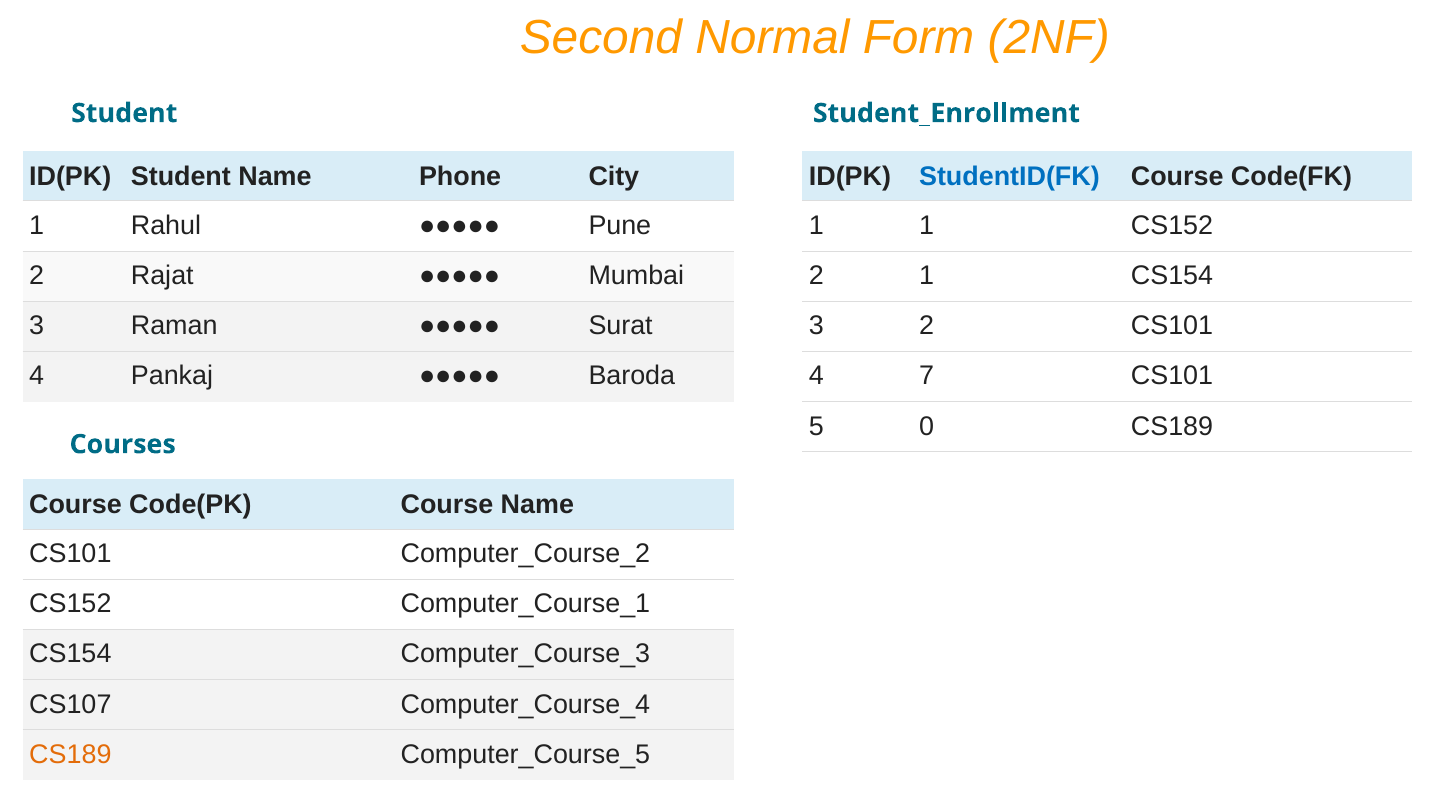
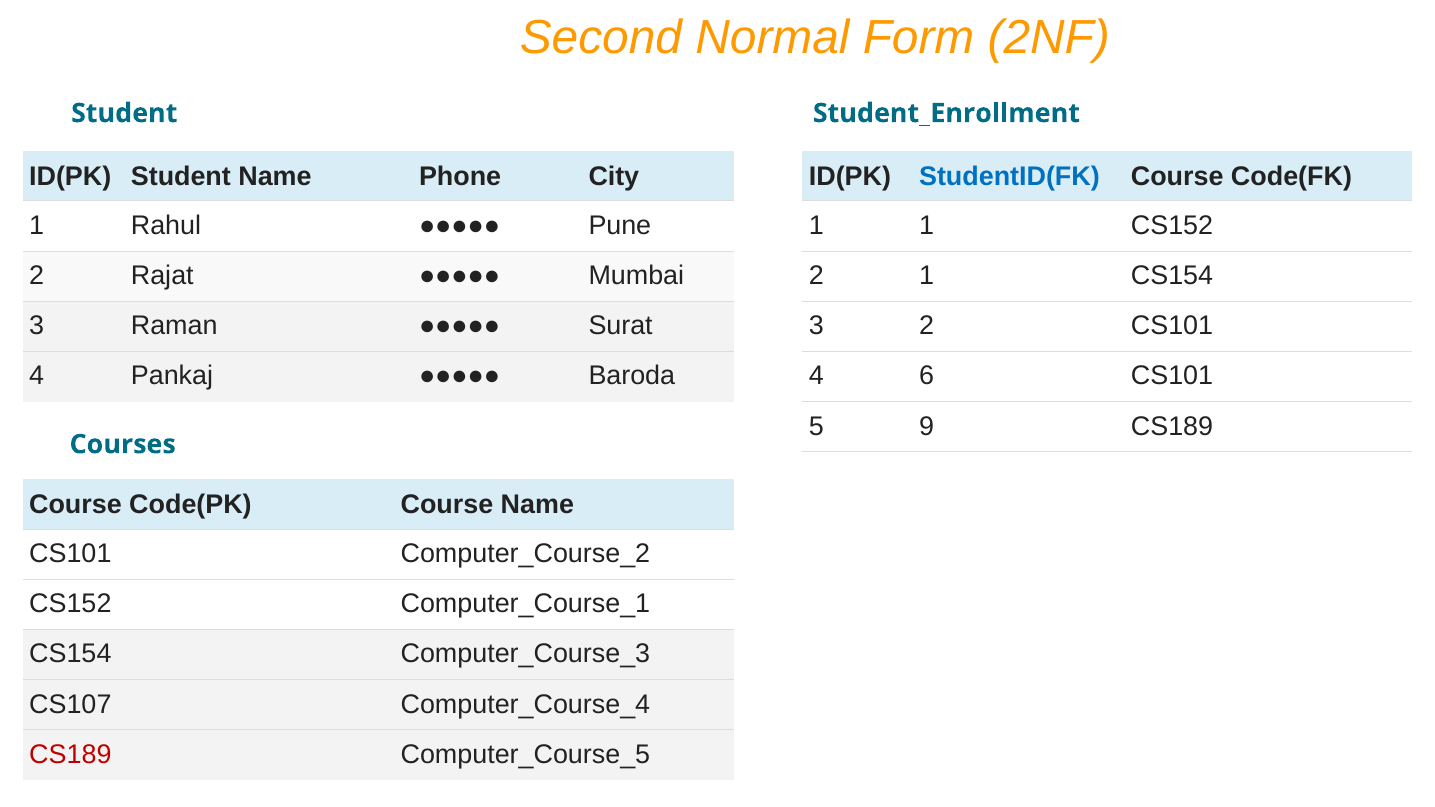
7: 7 -> 6 (927, 376)
0: 0 -> 9 (927, 426)
CS189 colour: orange -> red (70, 755)
